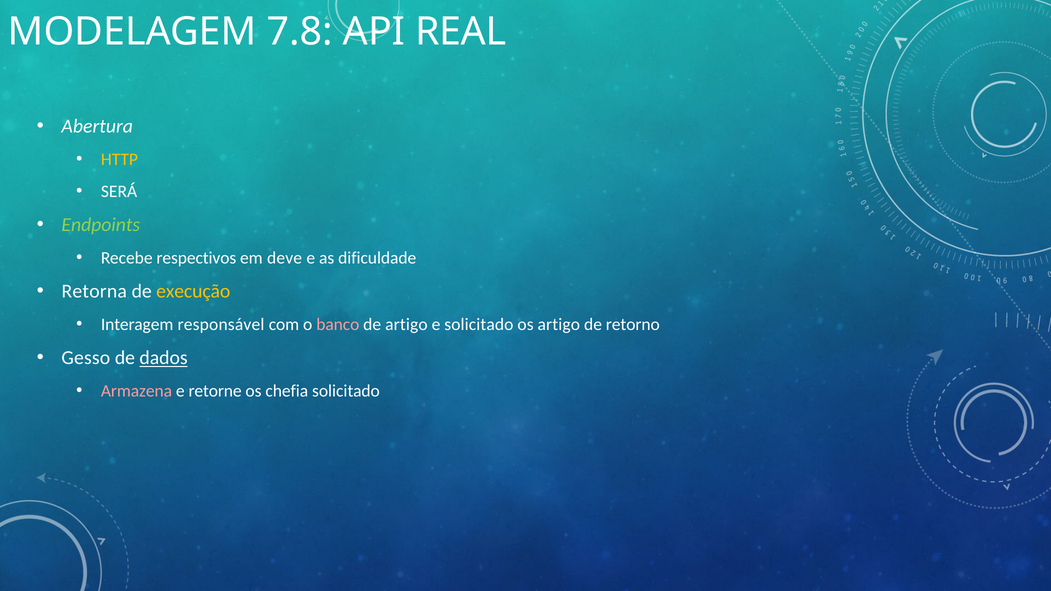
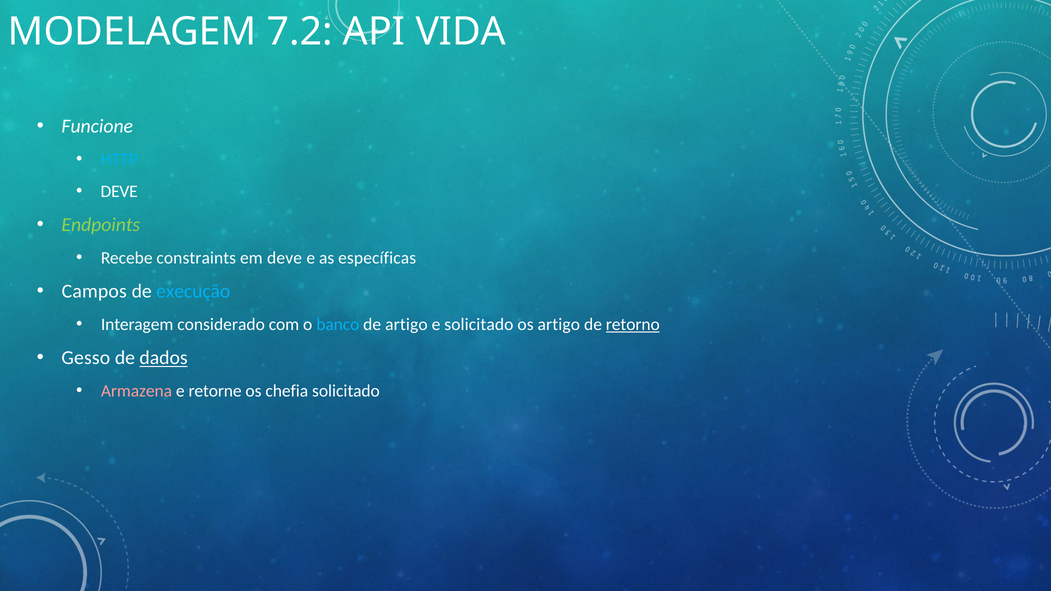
7.8: 7.8 -> 7.2 (300, 32)
REAL: REAL -> VIDA (461, 32)
Abertura: Abertura -> Funcione (97, 127)
HTTP colour: yellow -> light blue (119, 160)
SERÁ: SERÁ -> DEVE (119, 192)
respectivos: respectivos -> constraints (196, 258)
dificuldade: dificuldade -> específicas (377, 258)
Retorna: Retorna -> Campos (94, 292)
execução colour: yellow -> light blue (193, 292)
responsável: responsável -> considerado (221, 325)
banco colour: pink -> light blue (338, 325)
retorno underline: none -> present (633, 325)
